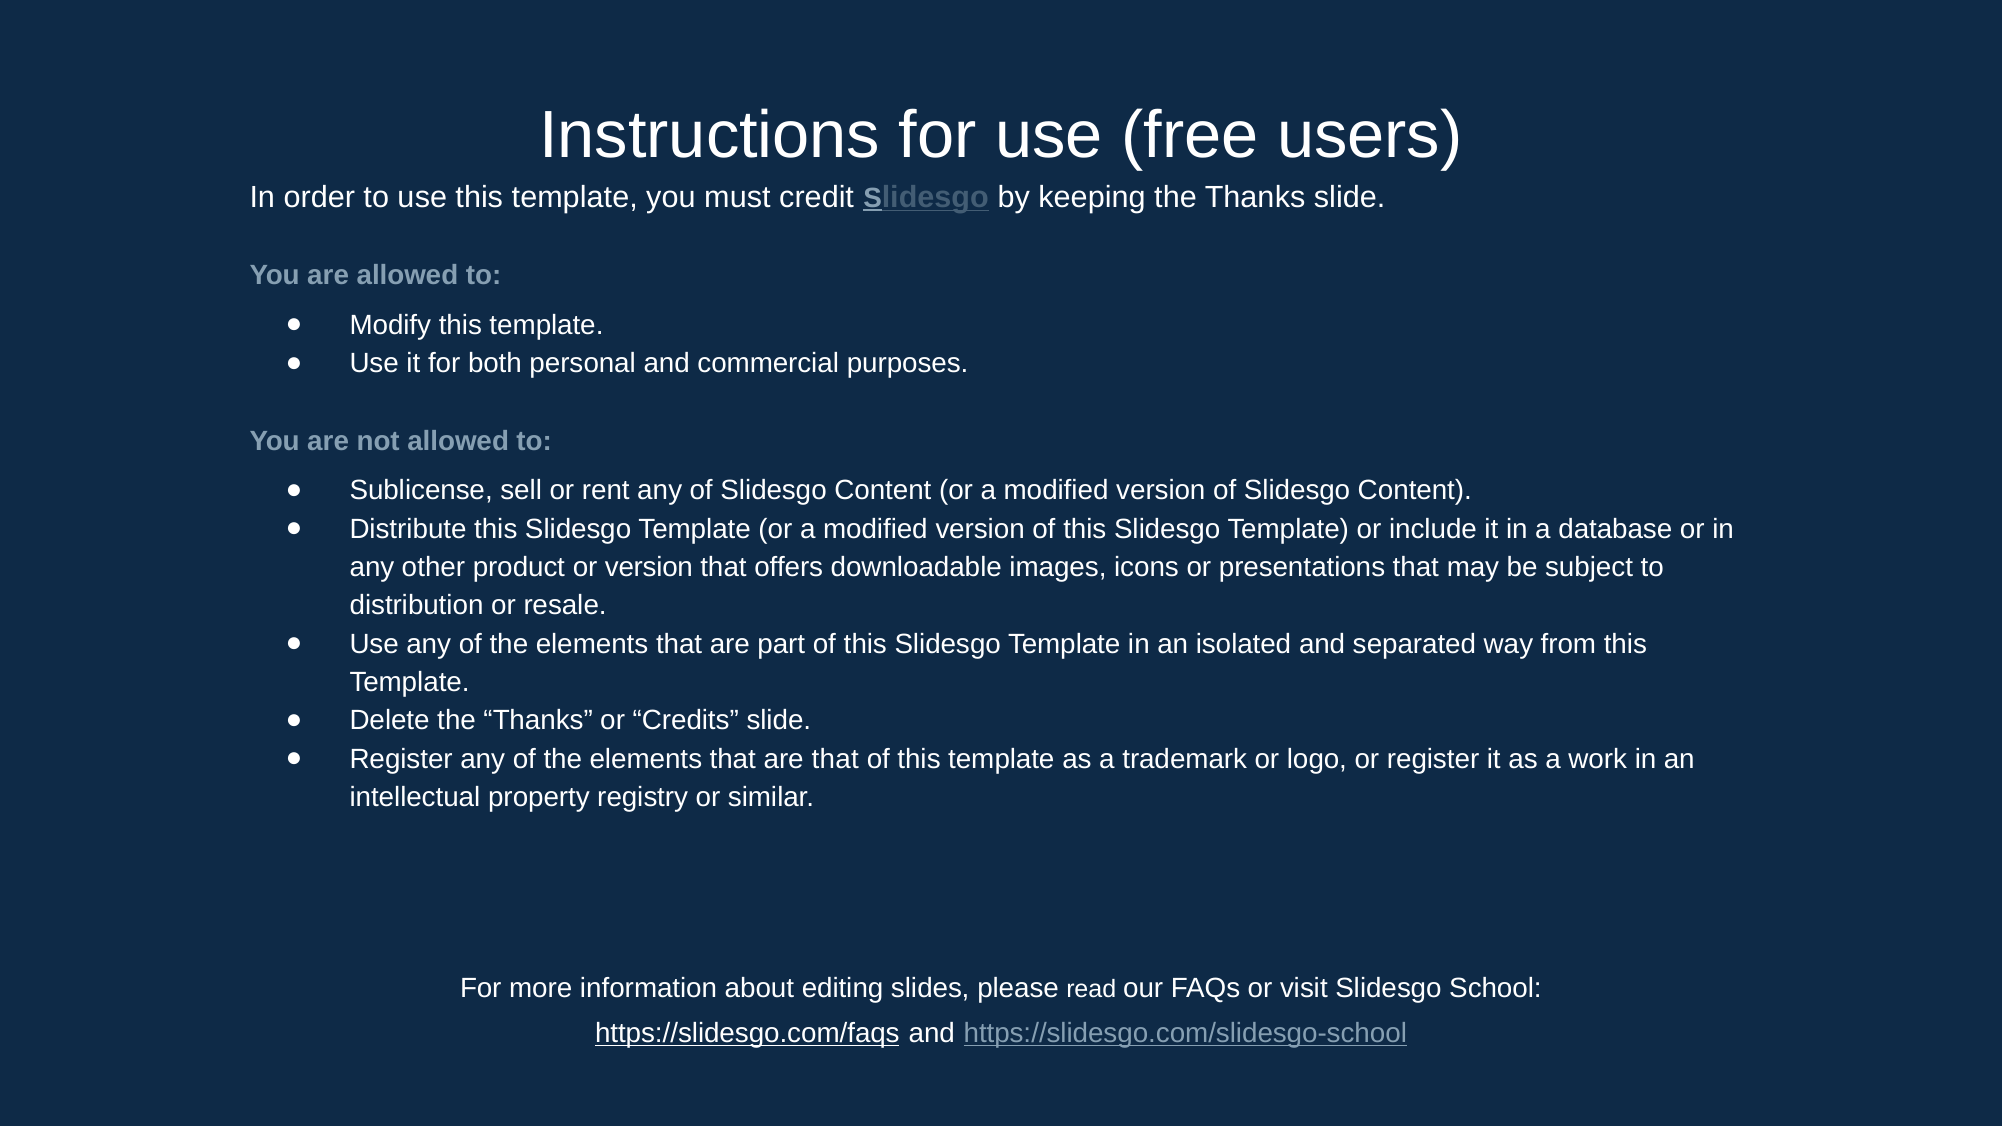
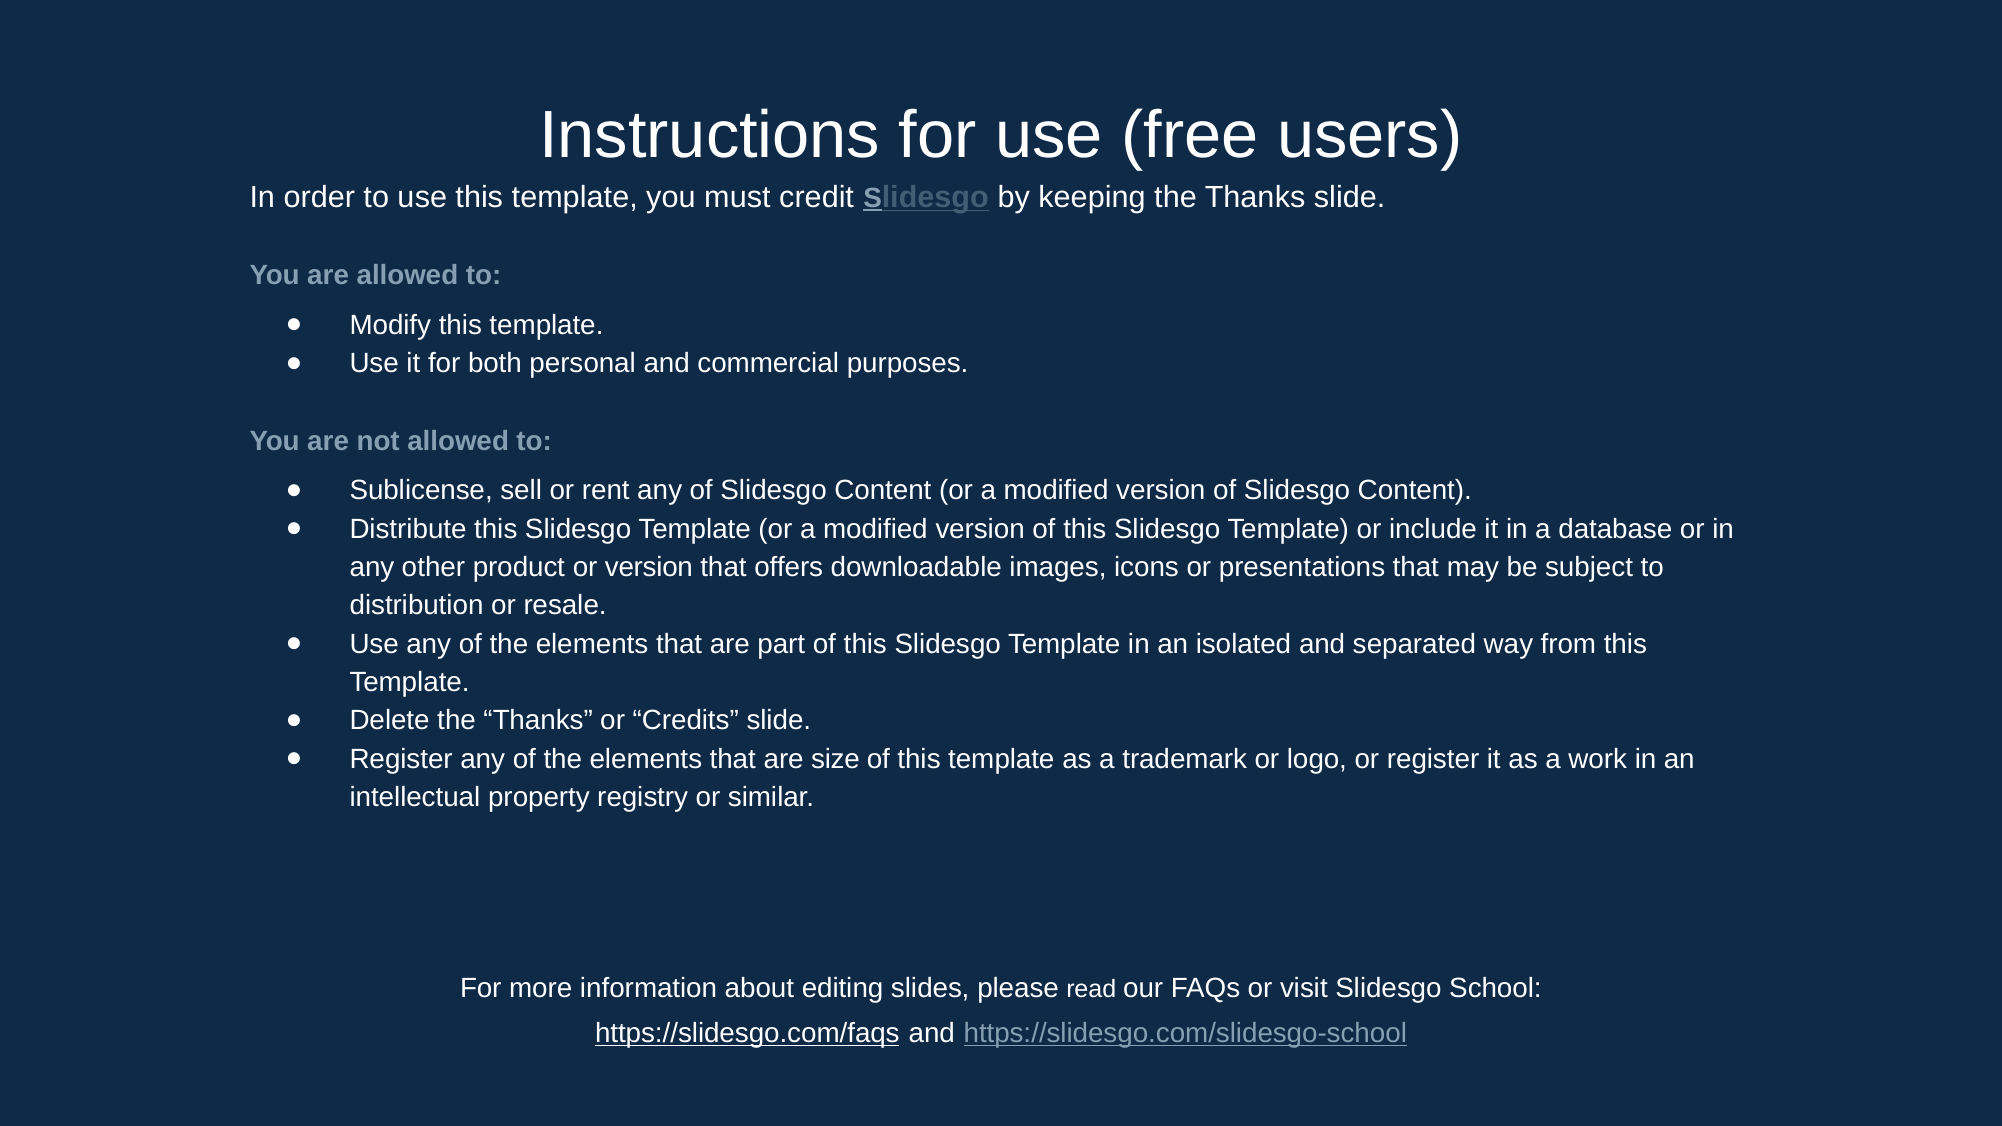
are that: that -> size (835, 759)
